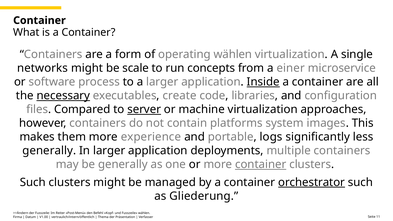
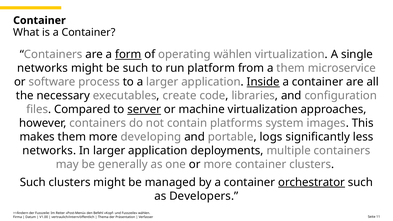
form underline: none -> present (128, 54)
be scale: scale -> such (136, 68)
concepts: concepts -> platform (211, 68)
a einer: einer -> them (291, 68)
necessary underline: present -> none (63, 96)
experience: experience -> developing (151, 137)
generally: generally -> networks (49, 151)
container underline: present -> none (261, 164)
Gliederung: Gliederung -> Developers (204, 196)
